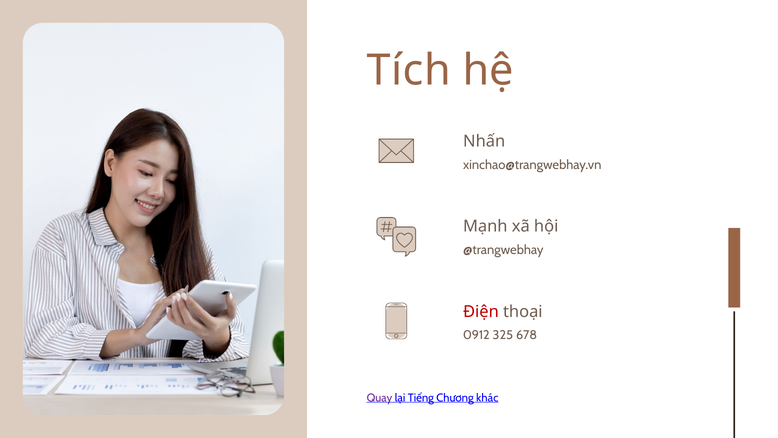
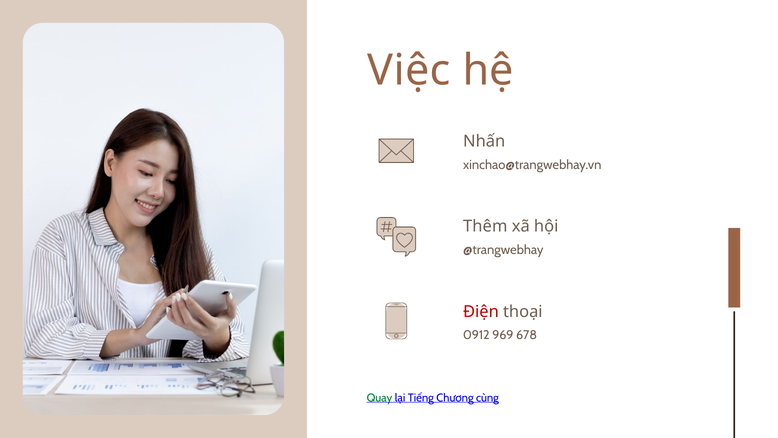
Tích: Tích -> Việc (409, 70)
Mạnh: Mạnh -> Thêm (485, 226)
325: 325 -> 969 (503, 335)
Quay colour: purple -> green (380, 397)
khác: khác -> cùng (487, 397)
